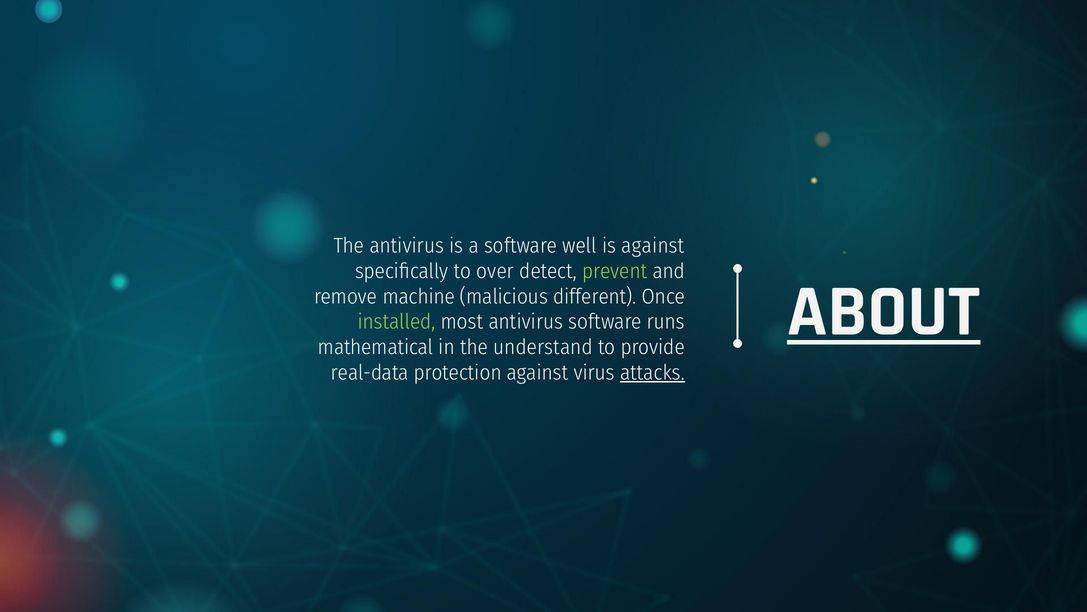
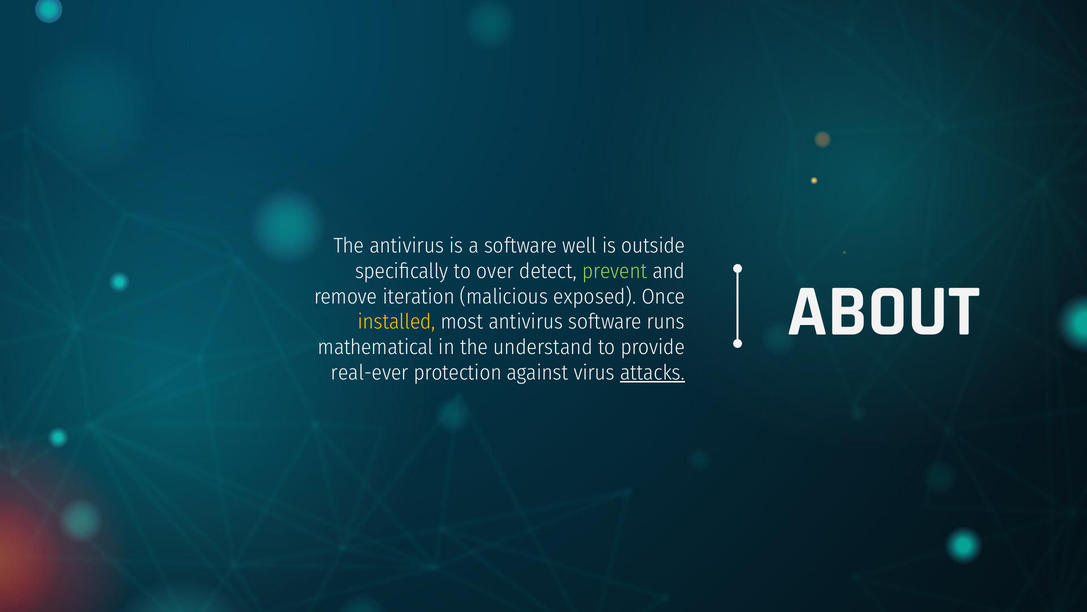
is against: against -> outside (653, 246)
ABOUT underline: present -> none (884, 311)
machine: machine -> iteration (419, 296)
different: different -> exposed (595, 296)
installed colour: light green -> yellow (397, 322)
real-data: real-data -> real-ever (370, 372)
